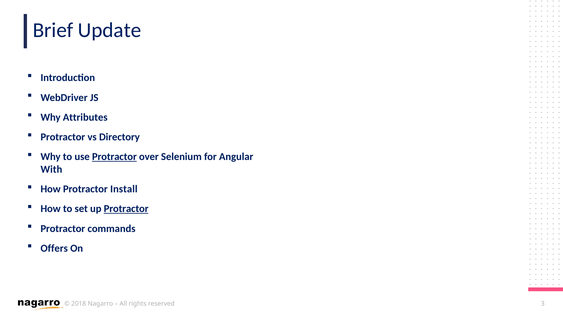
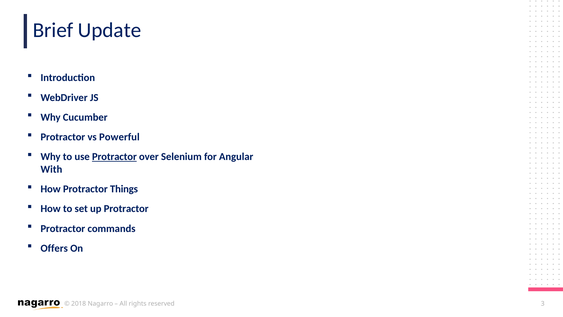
Attributes: Attributes -> Cucumber (85, 117)
Directory: Directory -> Powerful (119, 137)
Install: Install -> Things (124, 189)
Protractor underline: present -> none (126, 209)
